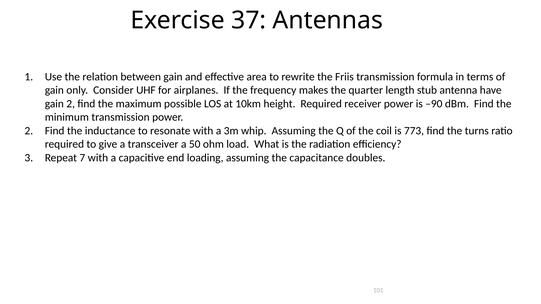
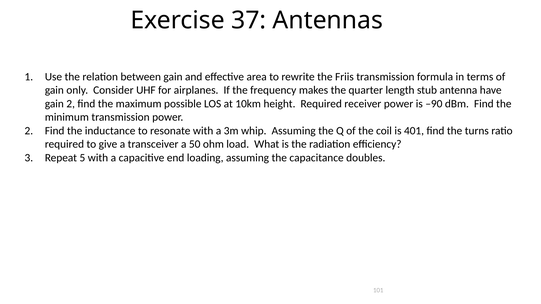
773: 773 -> 401 (414, 131)
7: 7 -> 5 (82, 158)
